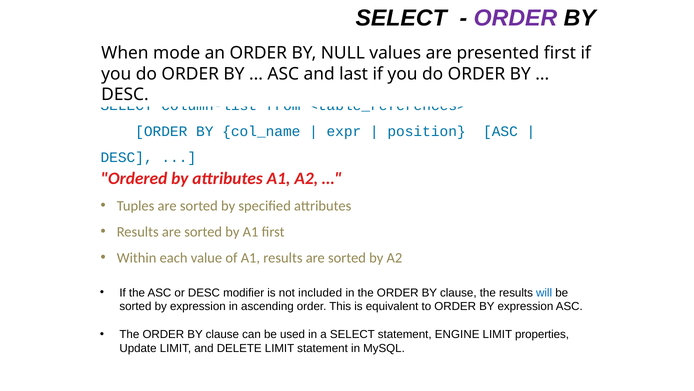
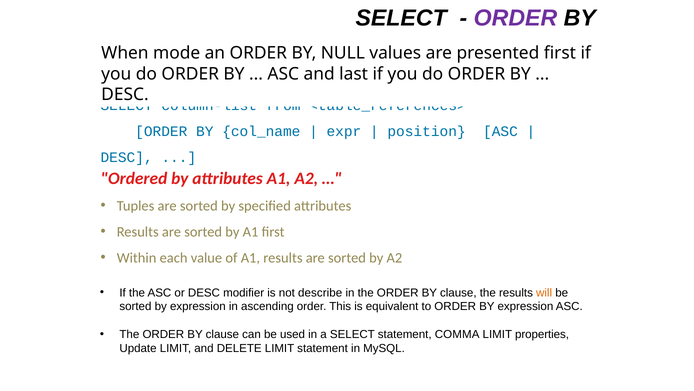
included: included -> describe (320, 292)
will colour: blue -> orange (544, 292)
ENGINE: ENGINE -> COMMA (457, 334)
